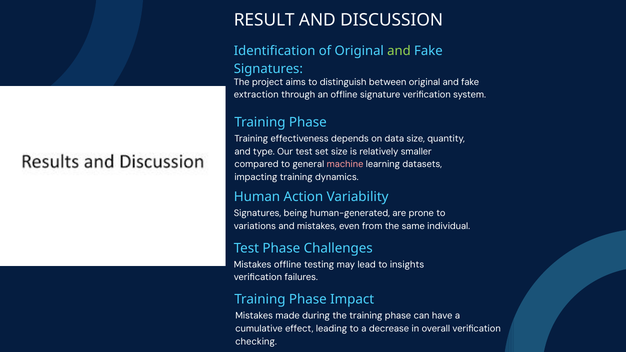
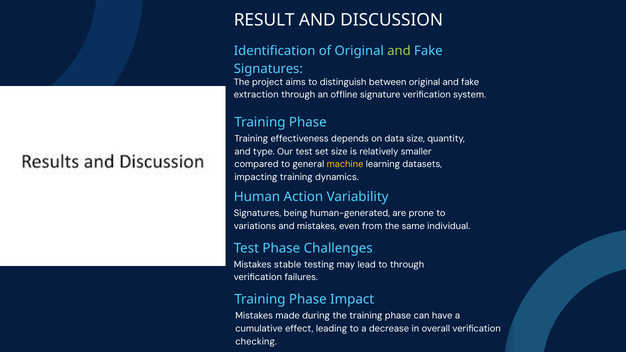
machine colour: pink -> yellow (345, 164)
Mistakes offline: offline -> stable (288, 265)
to insights: insights -> through (407, 265)
